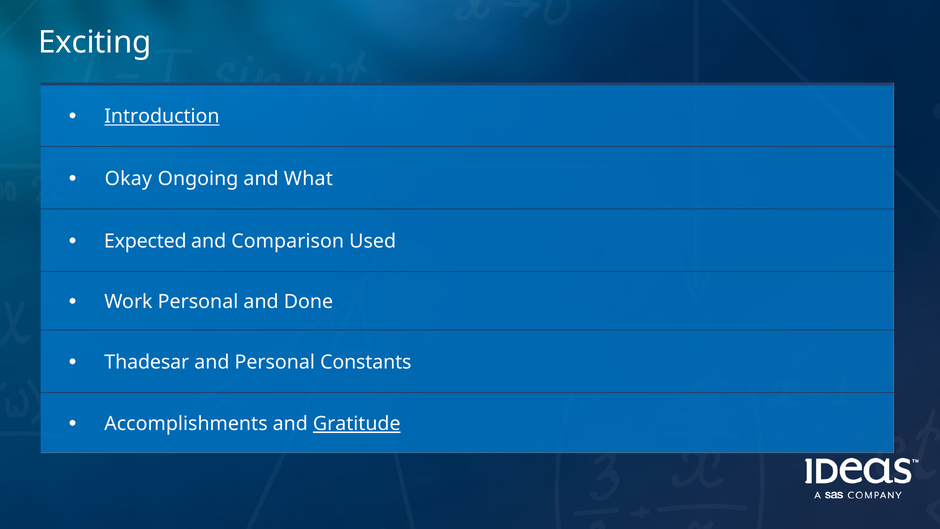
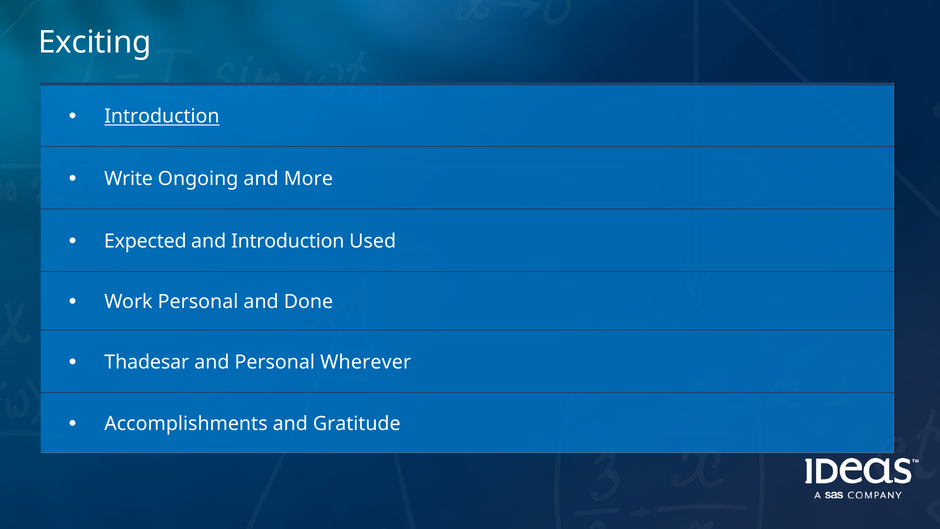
Okay: Okay -> Write (129, 179)
What: What -> More (308, 179)
and Comparison: Comparison -> Introduction (288, 241)
Constants: Constants -> Wherever (366, 362)
Gratitude underline: present -> none (357, 424)
